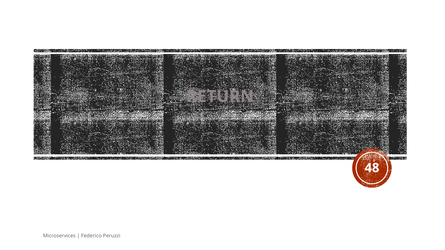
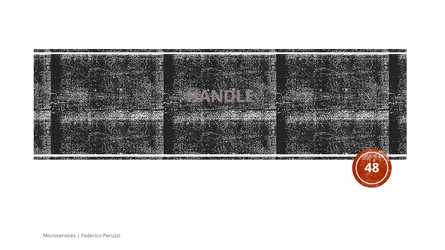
RETURN: RETURN -> HANDLE (220, 97)
